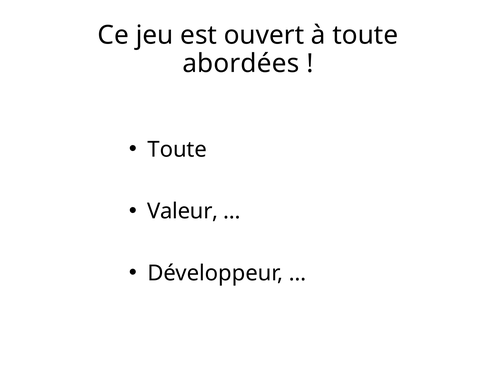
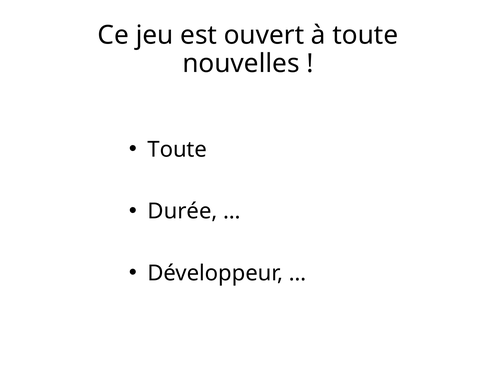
abordées: abordées -> nouvelles (241, 63)
Valeur: Valeur -> Durée (183, 211)
